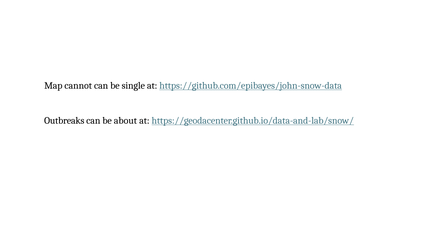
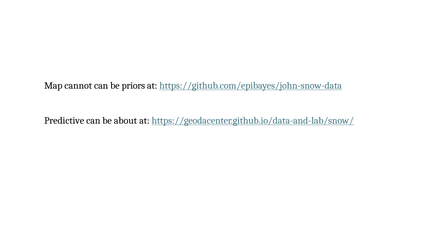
single: single -> priors (133, 86)
Outbreaks: Outbreaks -> Predictive (64, 121)
